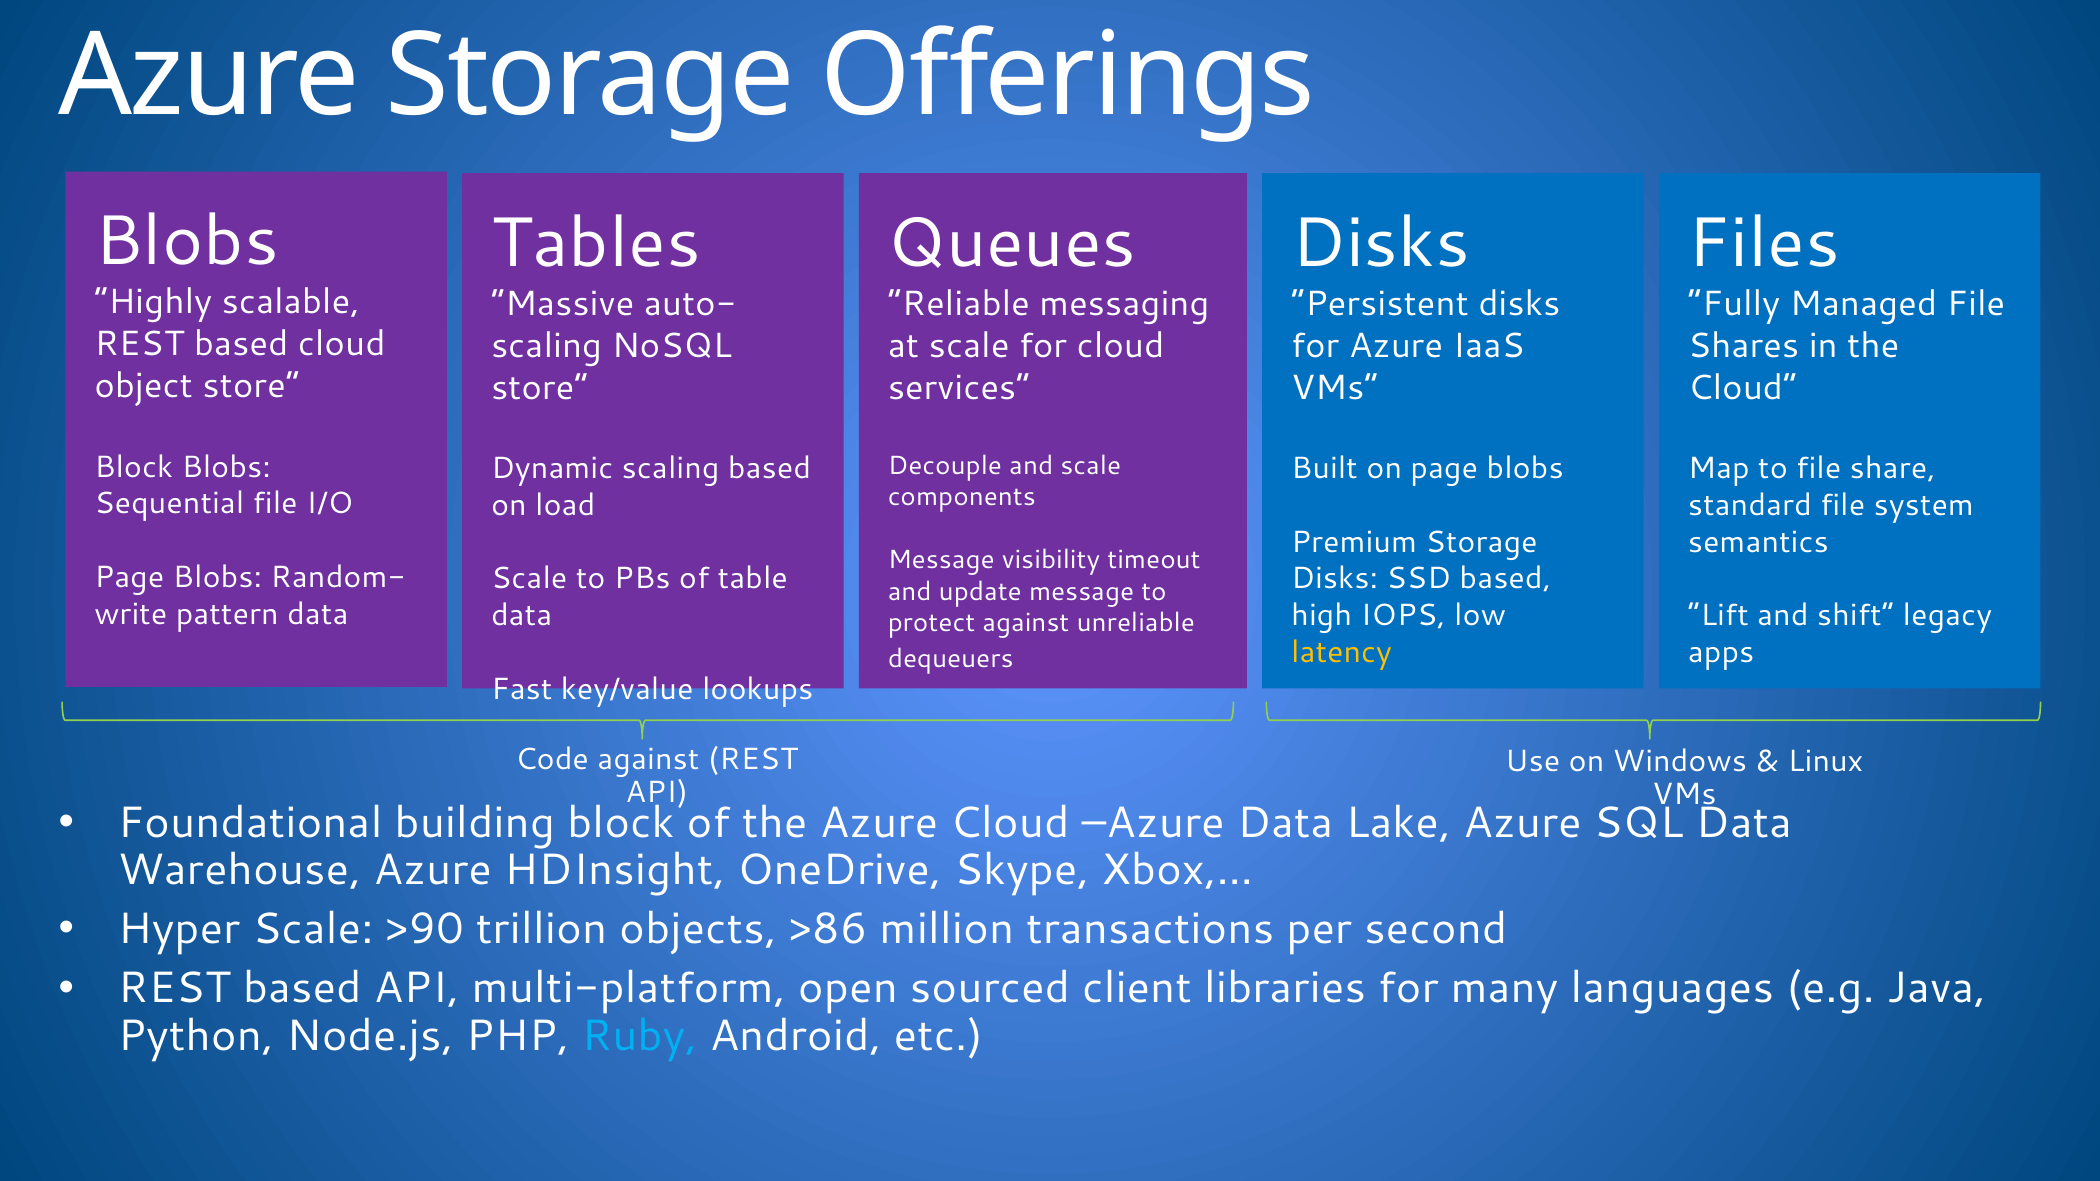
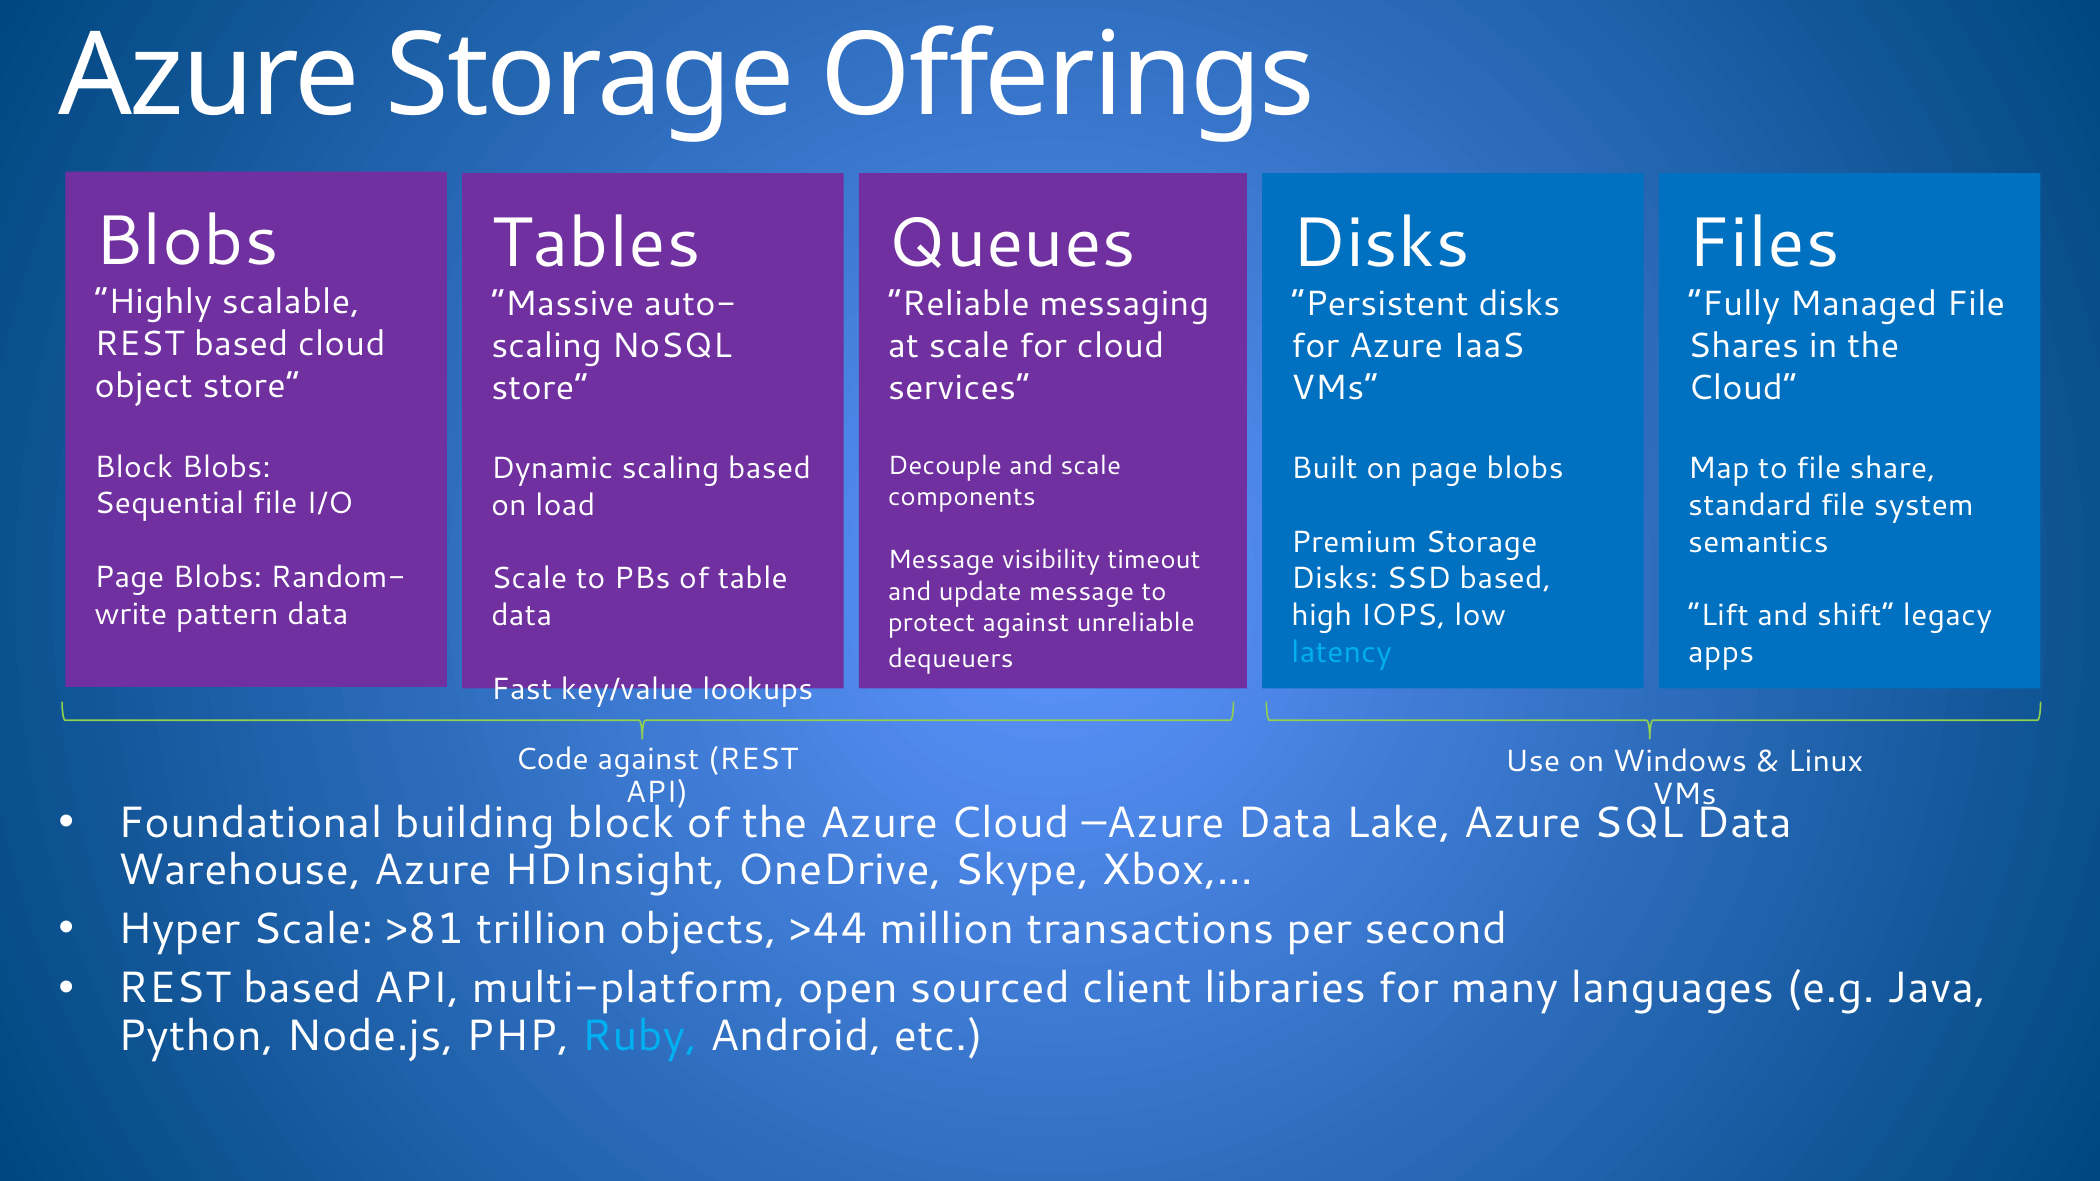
latency colour: yellow -> light blue (1342, 653)
>90: >90 -> >81 (425, 929)
>86: >86 -> >44 (828, 929)
